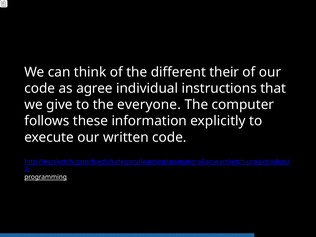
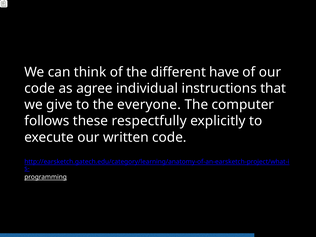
their: their -> have (224, 72)
information: information -> respectfully (149, 121)
